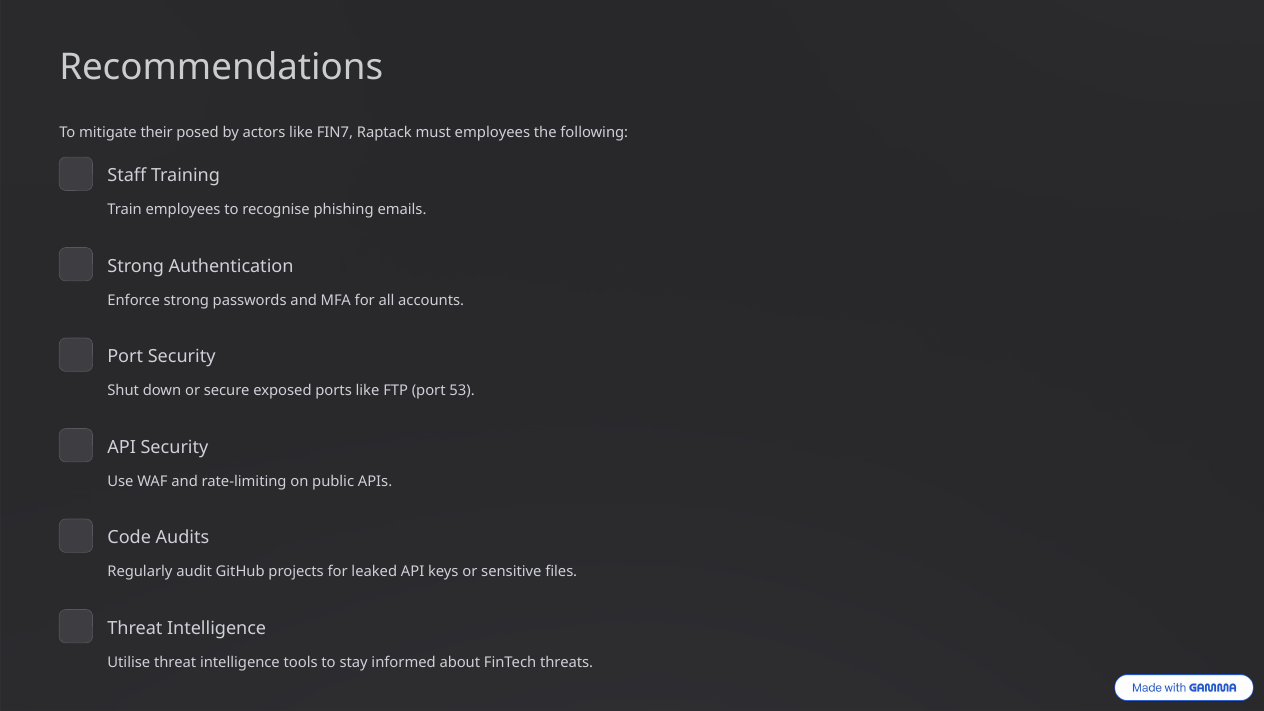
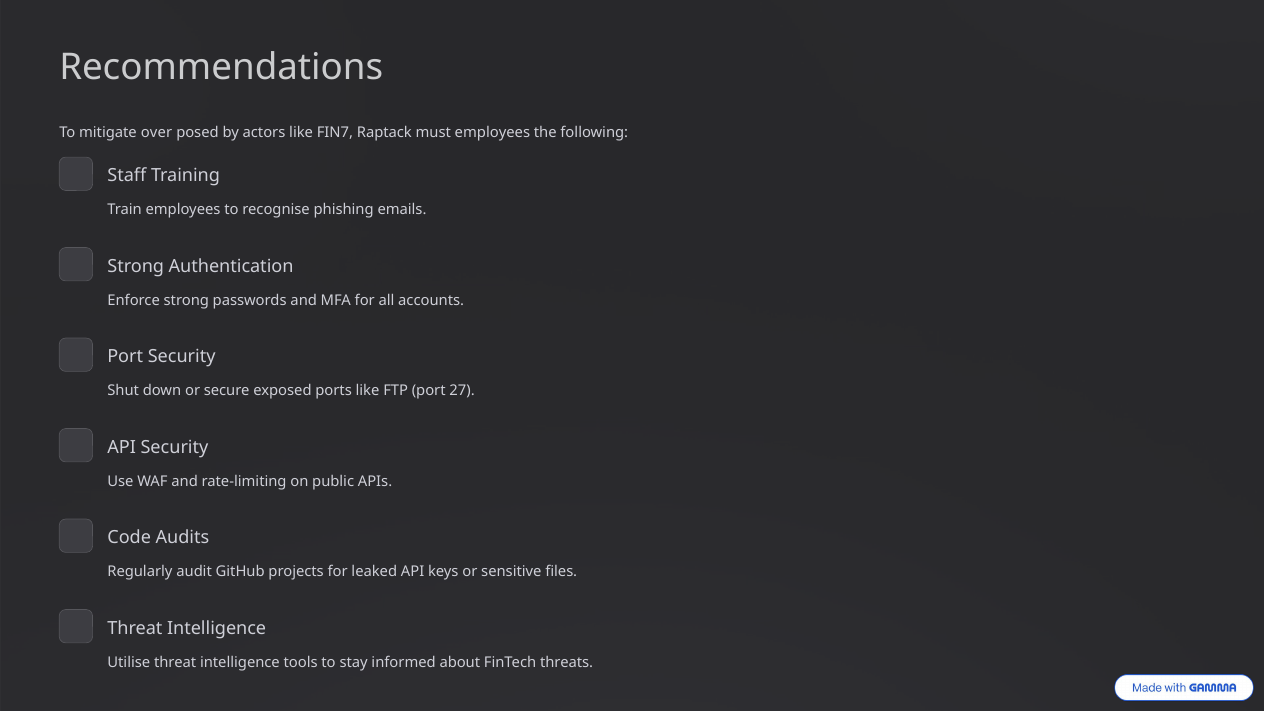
their: their -> over (156, 132)
53: 53 -> 27 (462, 391)
